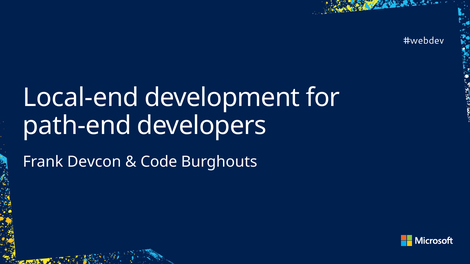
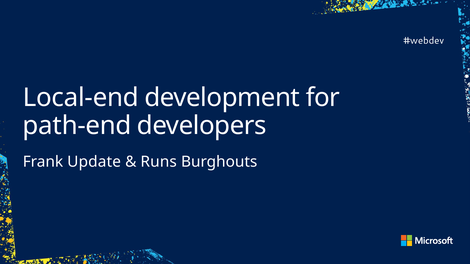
Devcon: Devcon -> Update (94, 162)
Code: Code -> Runs (159, 162)
